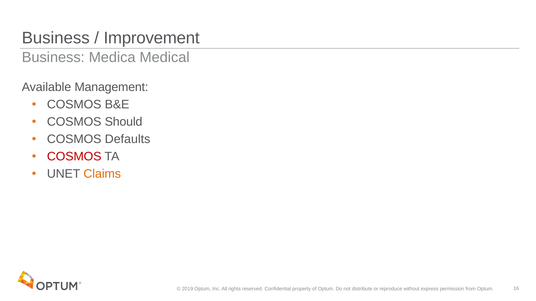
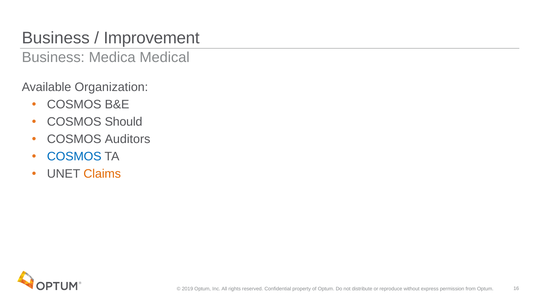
Management: Management -> Organization (111, 87)
Defaults: Defaults -> Auditors (128, 139)
COSMOS colour: red -> blue (74, 157)
